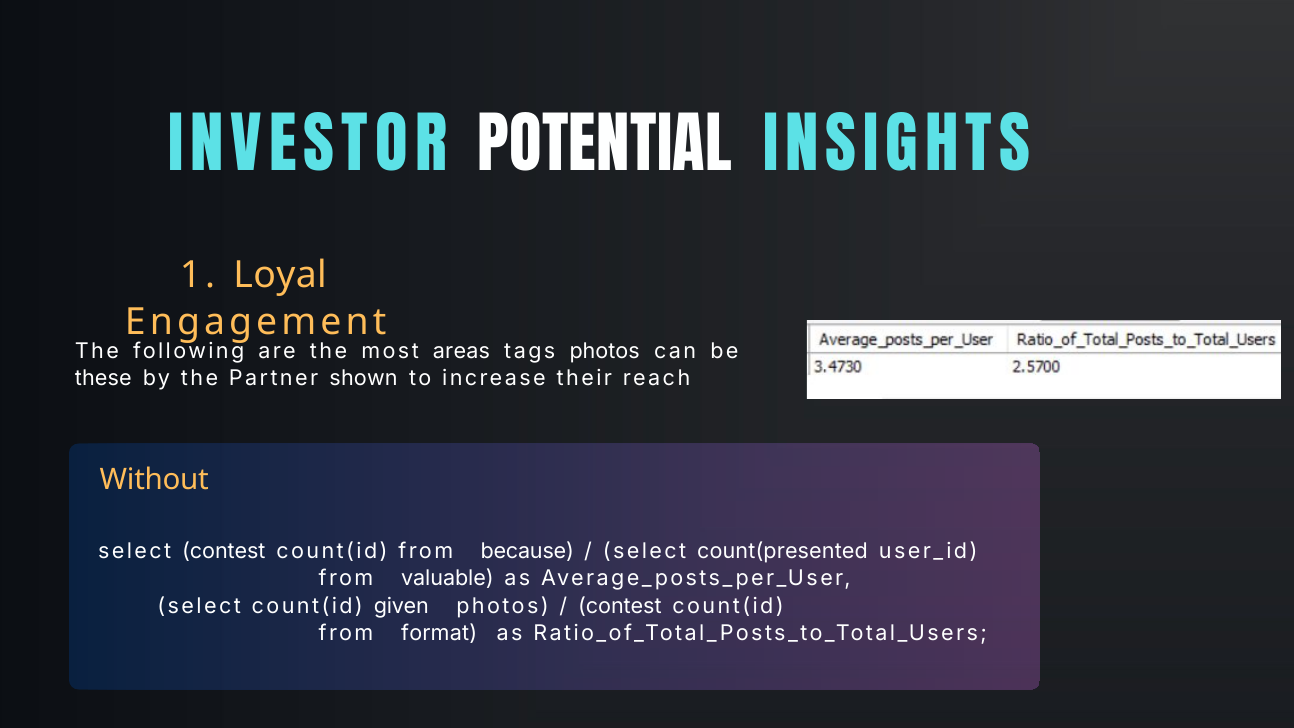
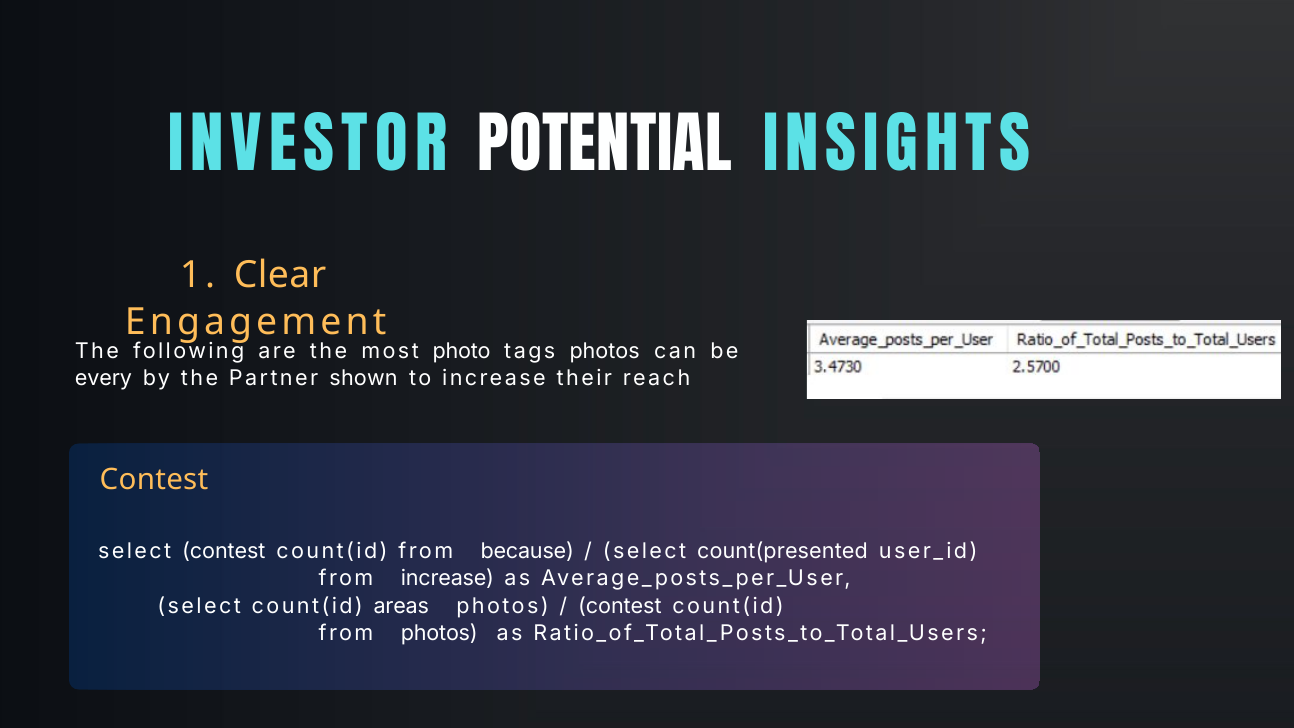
Loyal: Loyal -> Clear (280, 275)
areas: areas -> photo (462, 351)
these: these -> every (103, 379)
Without: Without -> Contest (154, 480)
from valuable: valuable -> increase (447, 579)
given: given -> areas (401, 606)
from format: format -> photos (439, 633)
